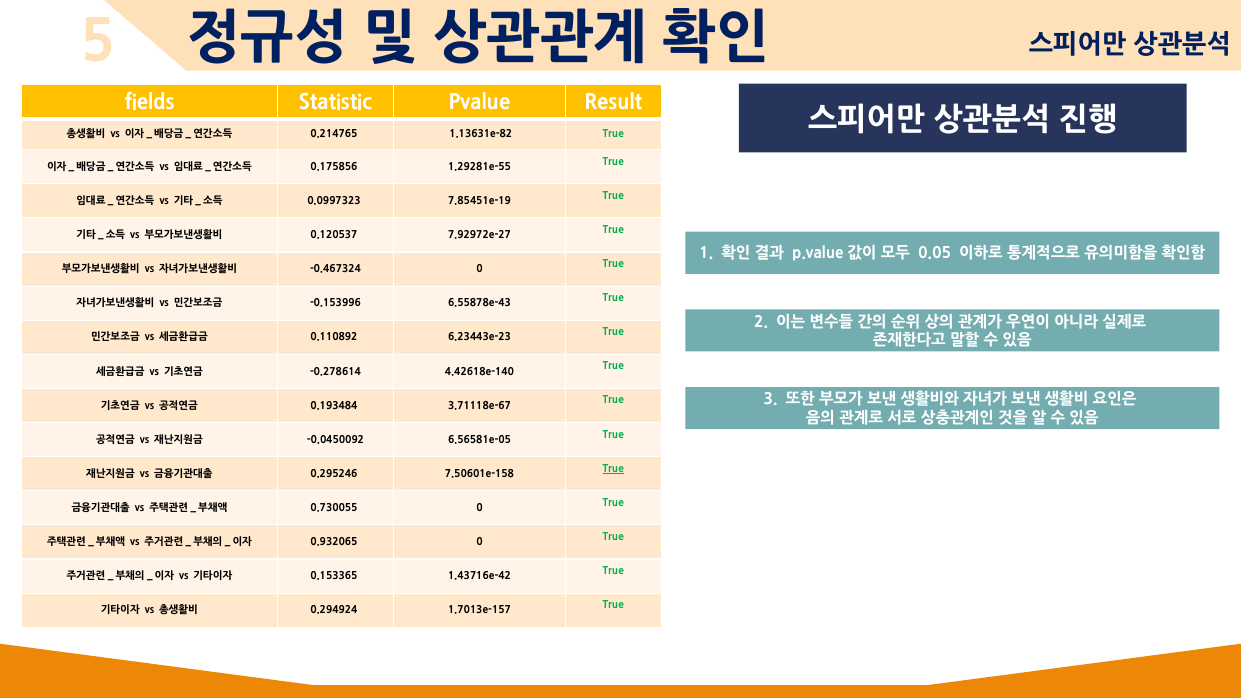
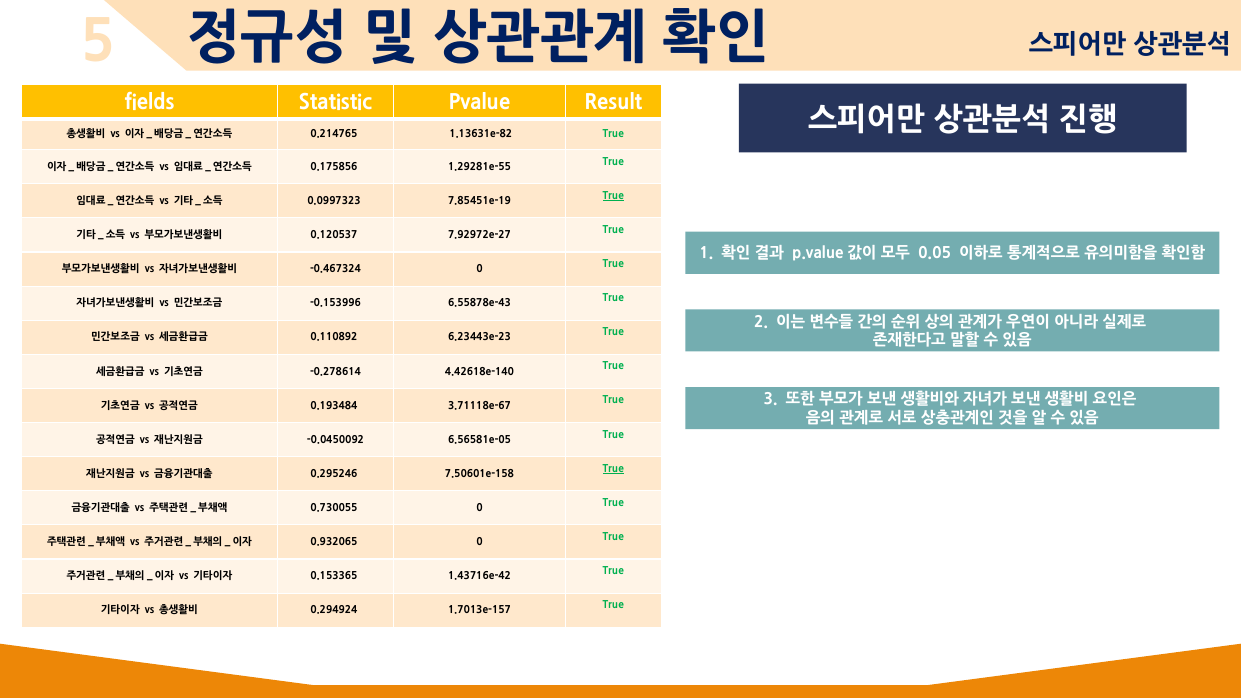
True underline: none -> present (613, 196)
